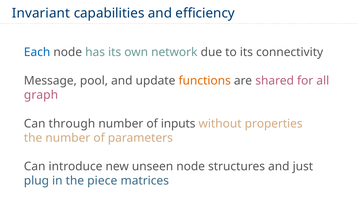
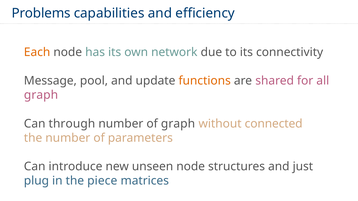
Invariant: Invariant -> Problems (41, 13)
Each colour: blue -> orange (37, 52)
of inputs: inputs -> graph (178, 124)
properties: properties -> connected (274, 124)
